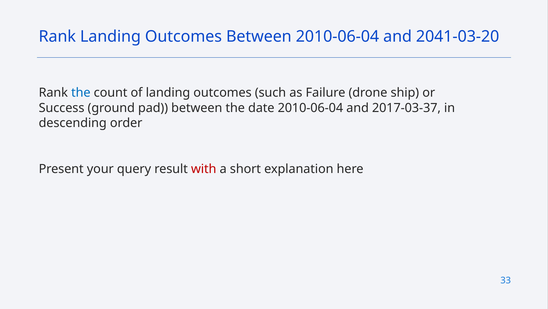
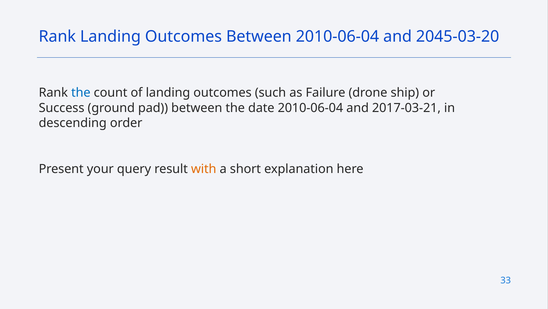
2041-03-20: 2041-03-20 -> 2045-03-20 (458, 36)
2017-03-37: 2017-03-37 -> 2017-03-21 (406, 108)
with colour: red -> orange (204, 169)
